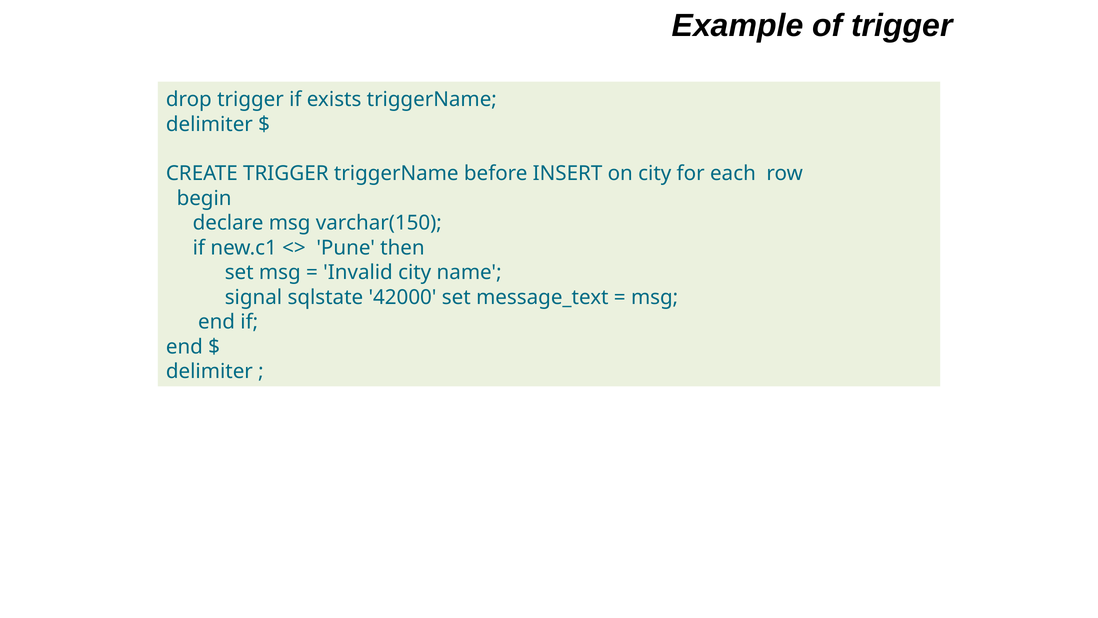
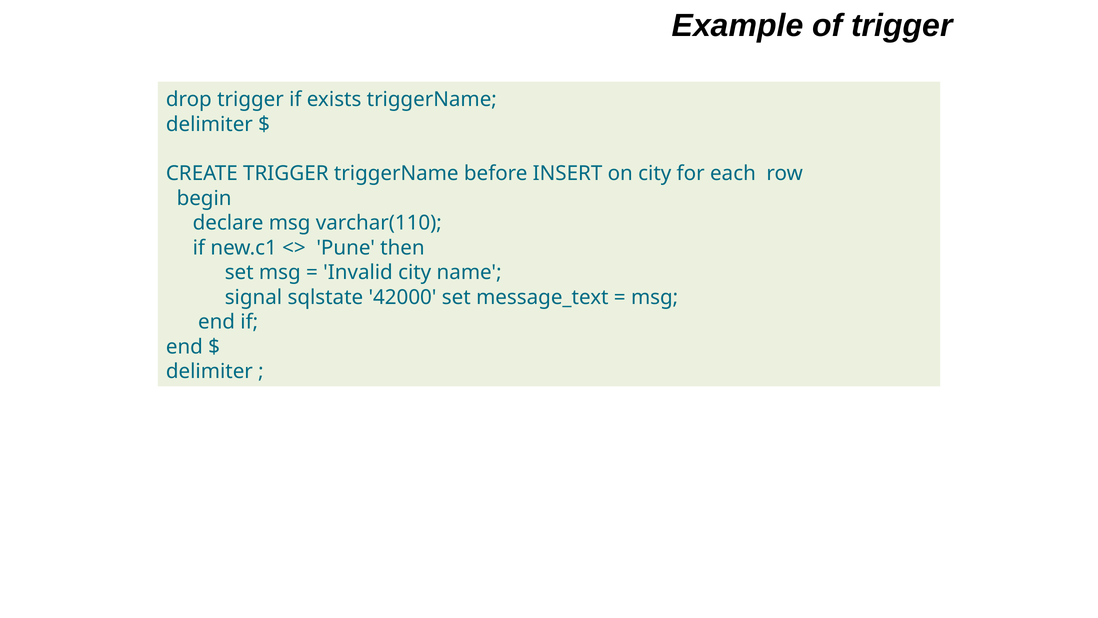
varchar(150: varchar(150 -> varchar(110 (379, 223)
